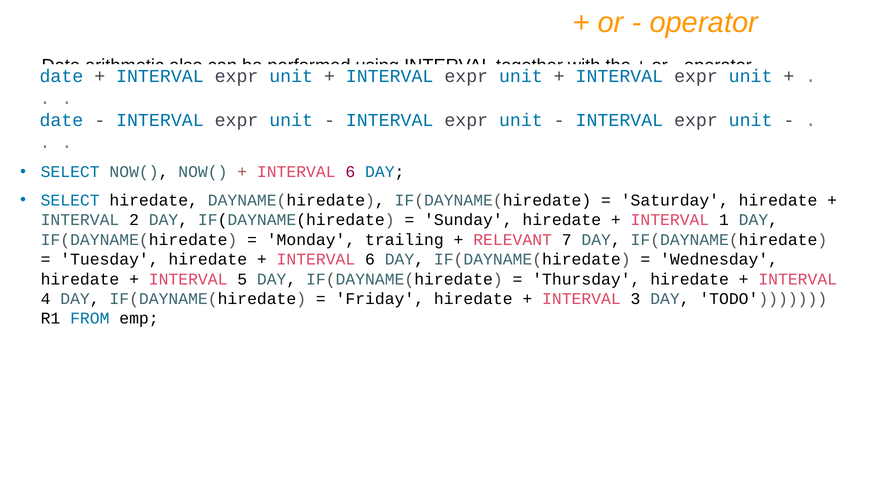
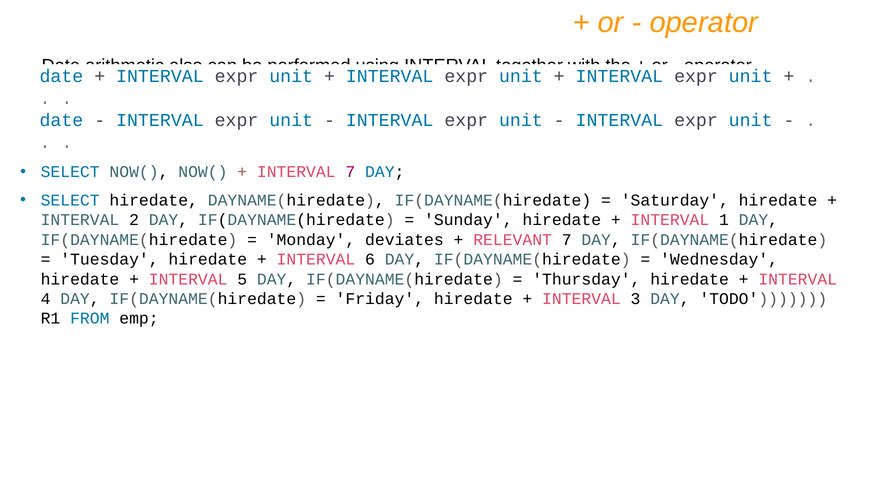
6: 6 -> 7 (350, 172)
trailing: trailing -> deviates (404, 240)
